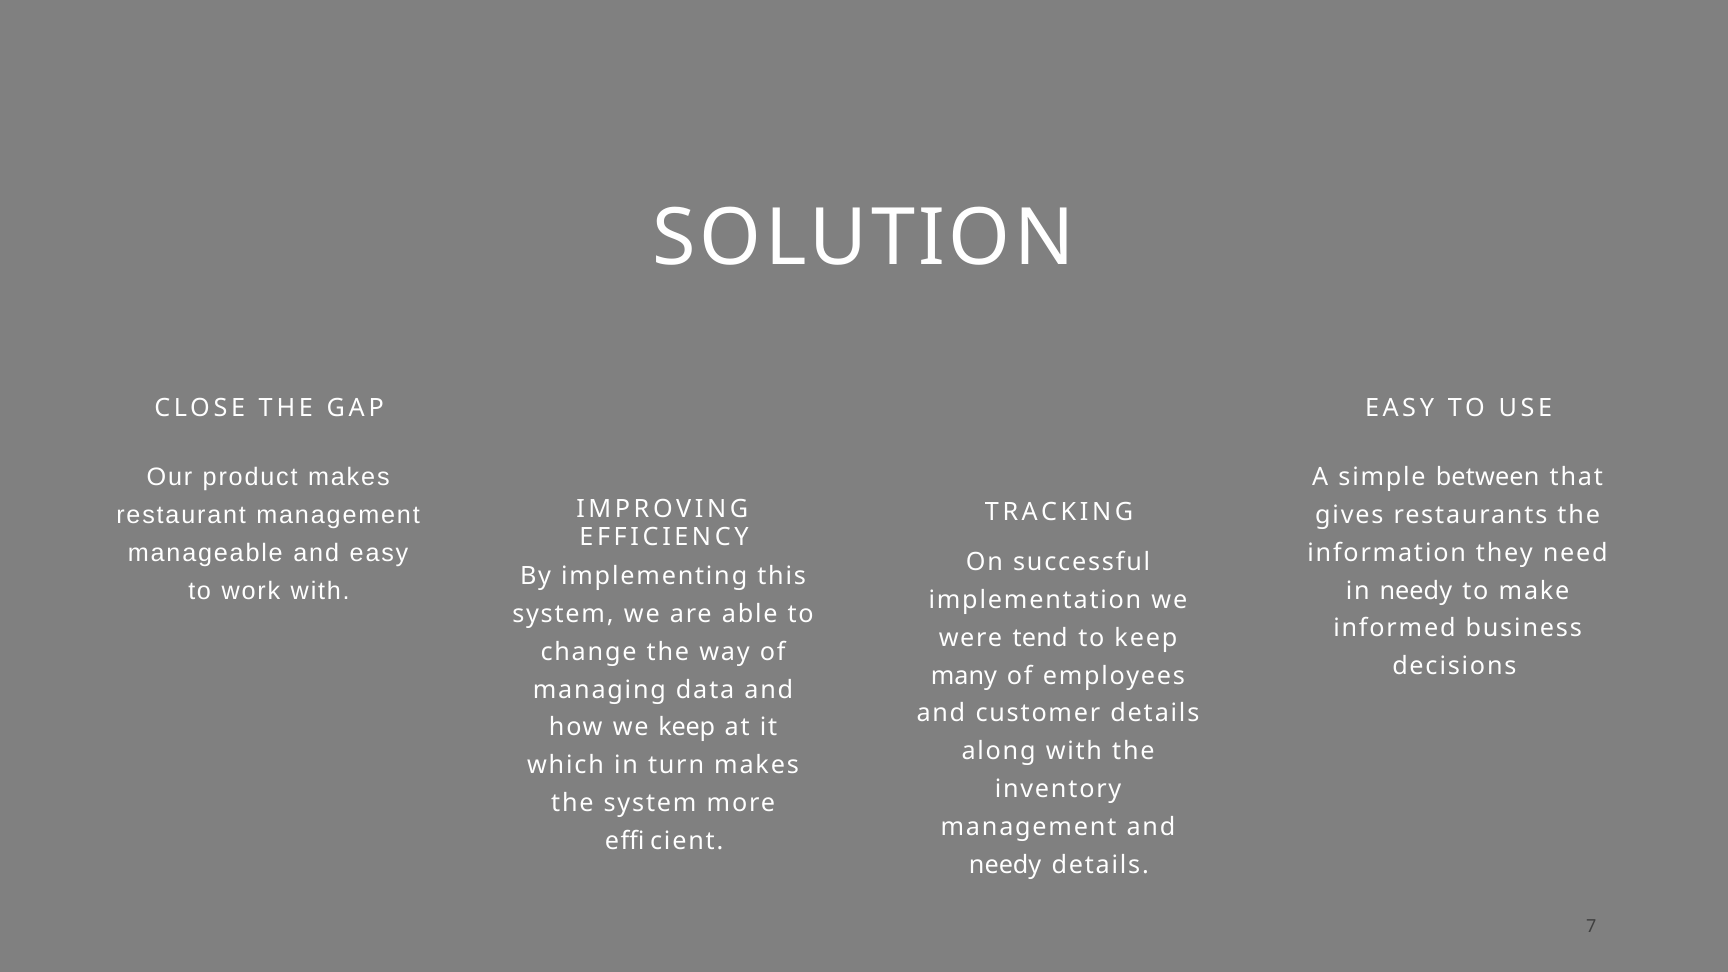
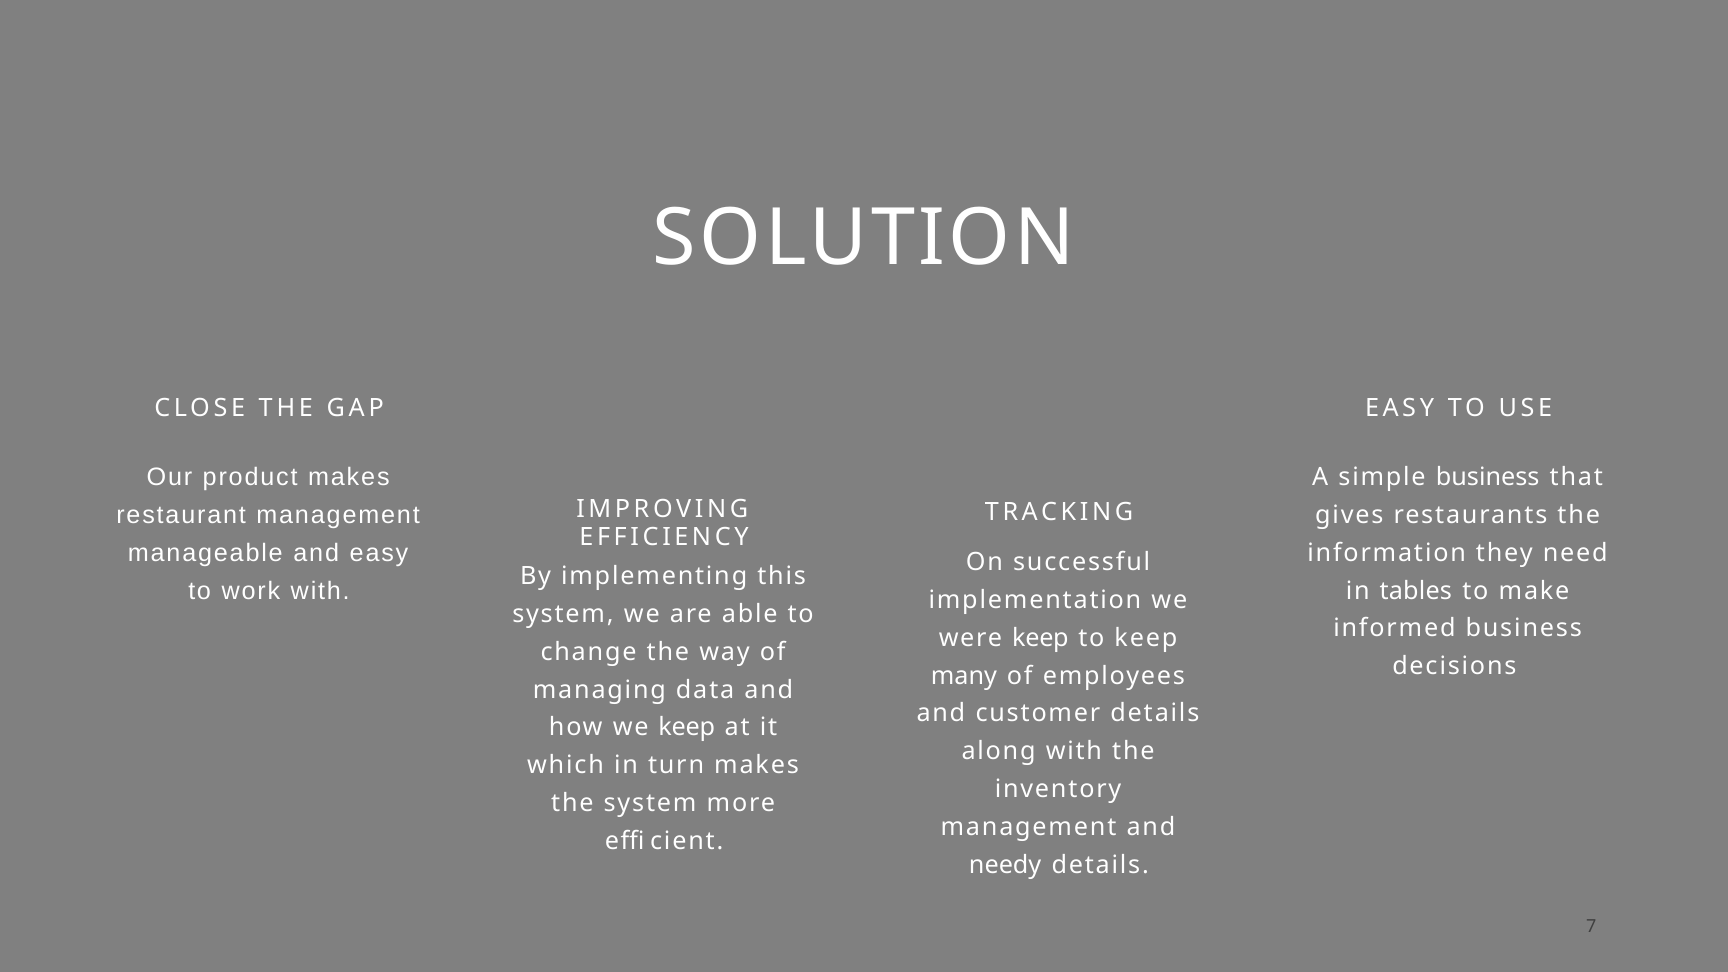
simple between: between -> business (1488, 477)
in needy: needy -> tables (1416, 591)
were tend: tend -> keep (1040, 638)
